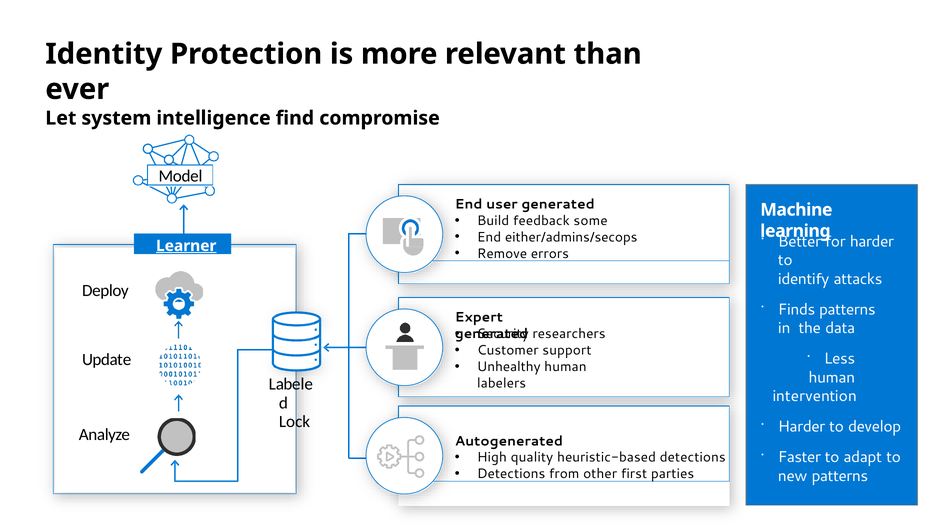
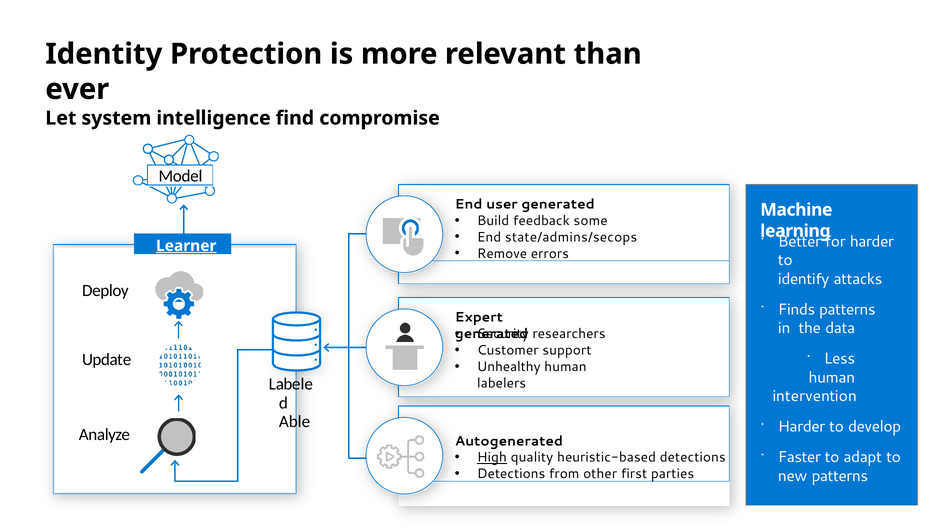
either/admins/secops: either/admins/secops -> state/admins/secops (571, 237)
Lock: Lock -> Able (295, 422)
High underline: none -> present (492, 458)
